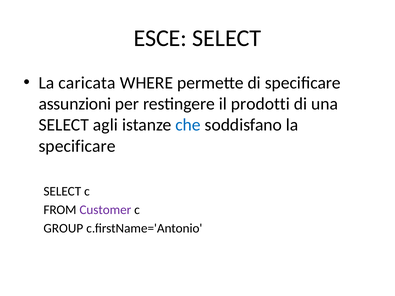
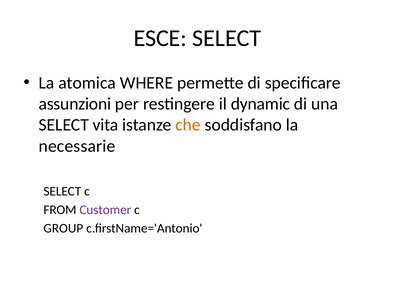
caricata: caricata -> atomica (87, 83)
prodotti: prodotti -> dynamic (260, 104)
agli: agli -> vita (106, 125)
che colour: blue -> orange (188, 125)
specificare: specificare -> necessarie (77, 146)
